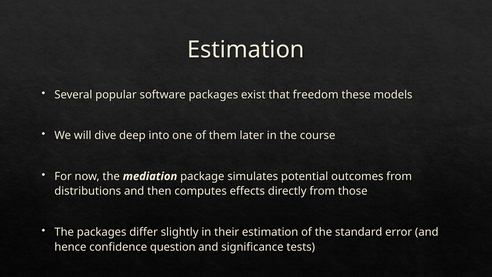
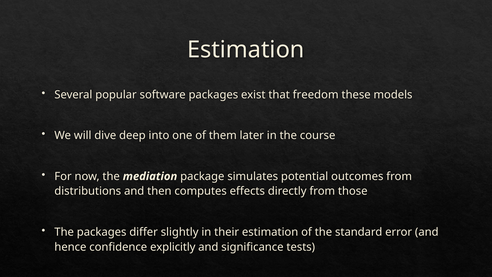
question: question -> explicitly (173, 247)
